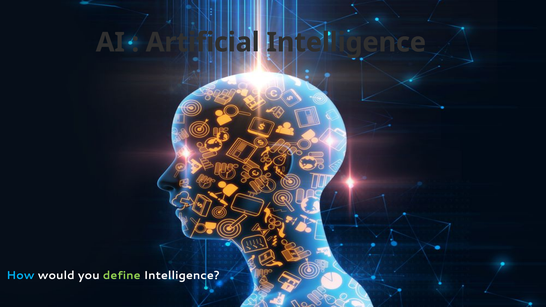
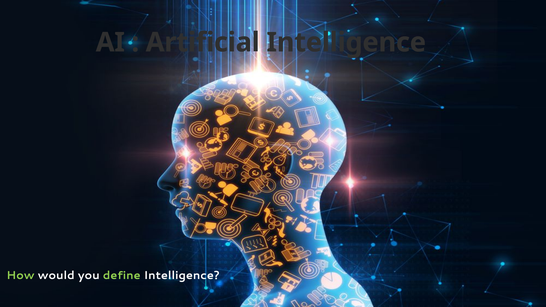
How colour: light blue -> light green (20, 276)
